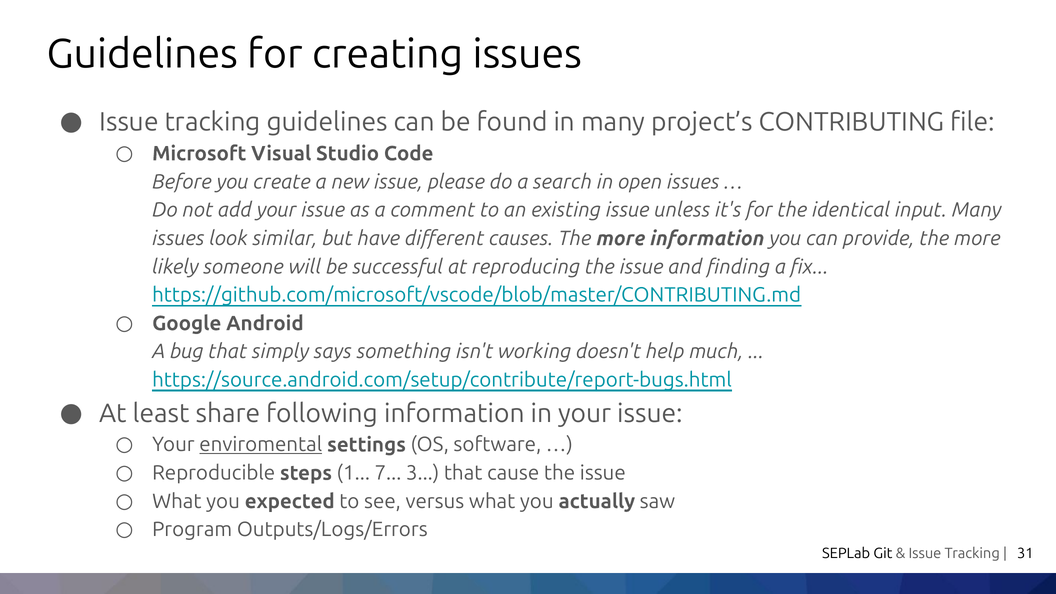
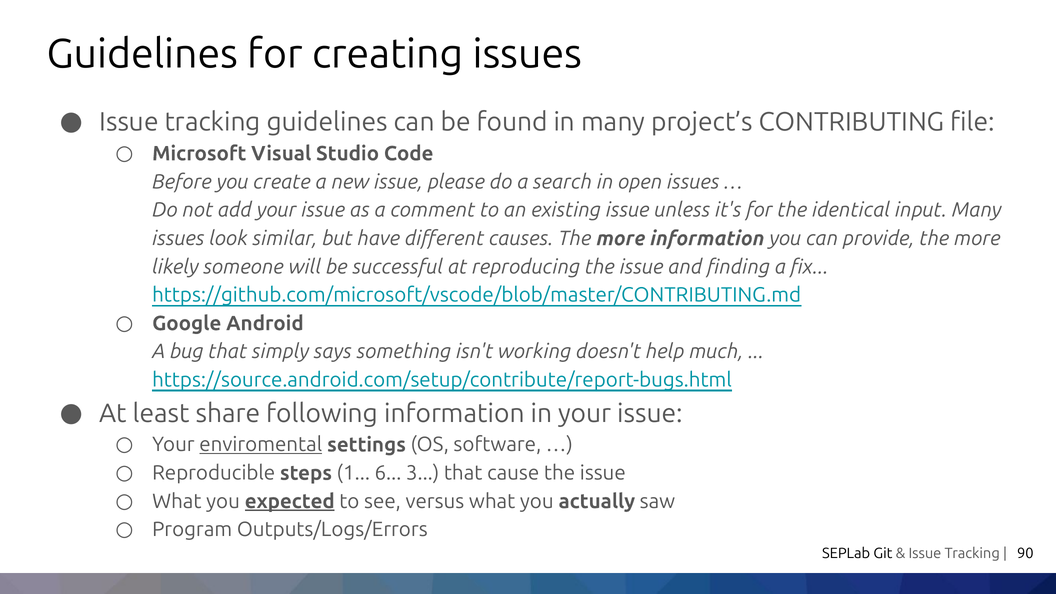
7: 7 -> 6 (388, 473)
expected underline: none -> present (290, 501)
31: 31 -> 90 (1025, 553)
